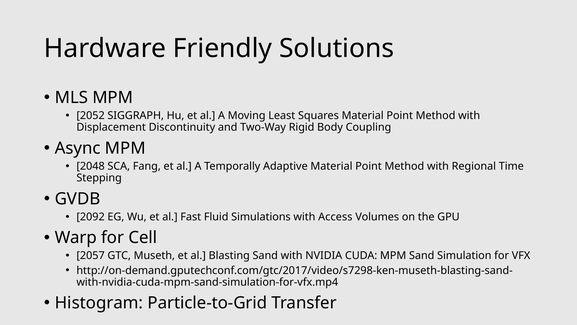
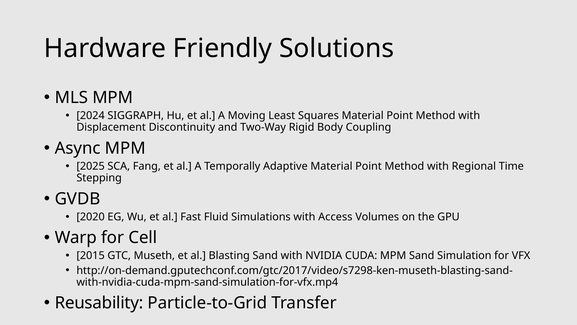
2052: 2052 -> 2024 (91, 115)
2048: 2048 -> 2025 (91, 166)
2092: 2092 -> 2020 (91, 217)
2057: 2057 -> 2015 (91, 255)
Histogram: Histogram -> Reusability (99, 303)
